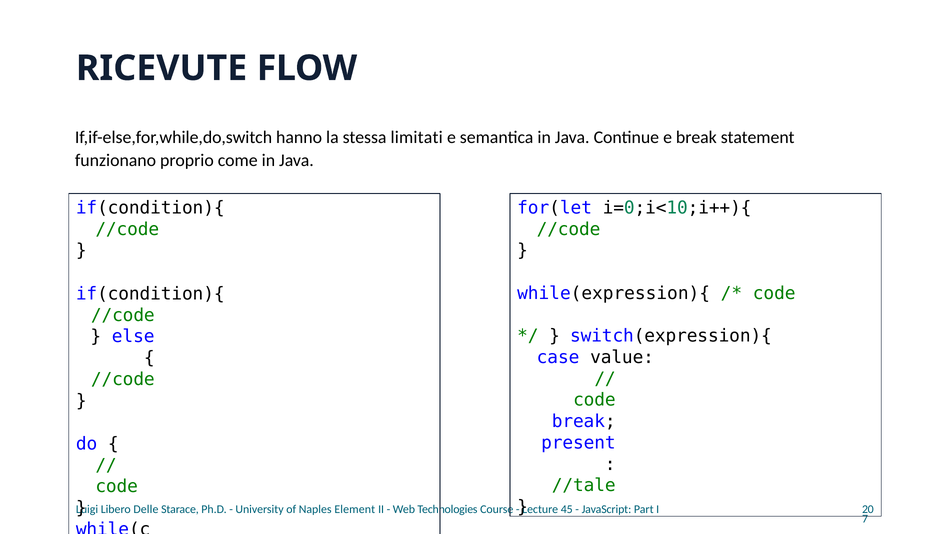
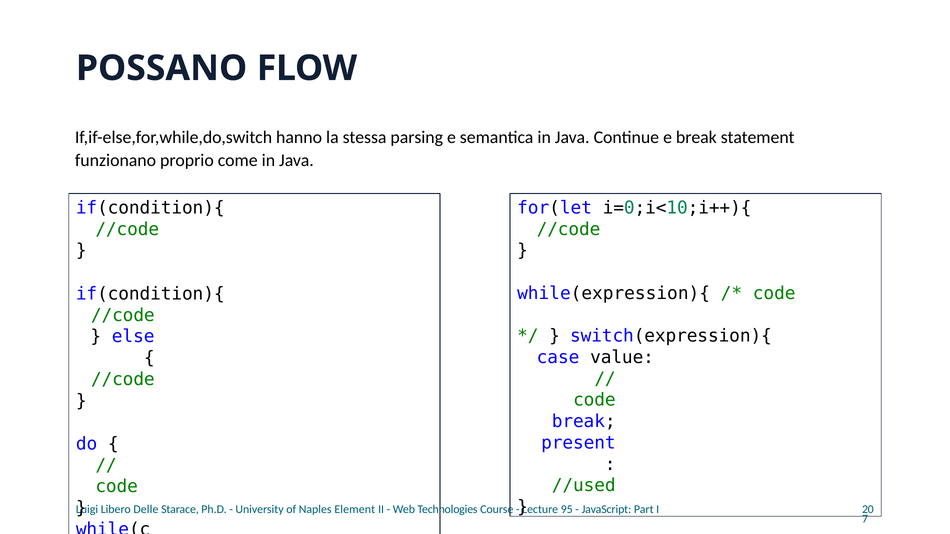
RICEVUTE: RICEVUTE -> POSSANO (162, 68)
limitati: limitati -> parsing (417, 138)
//tale: //tale -> //used (584, 486)
45: 45 -> 95 (567, 510)
